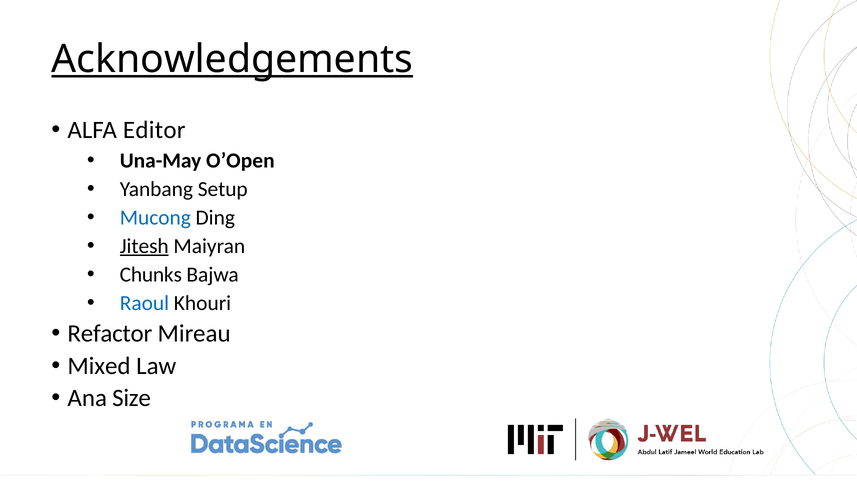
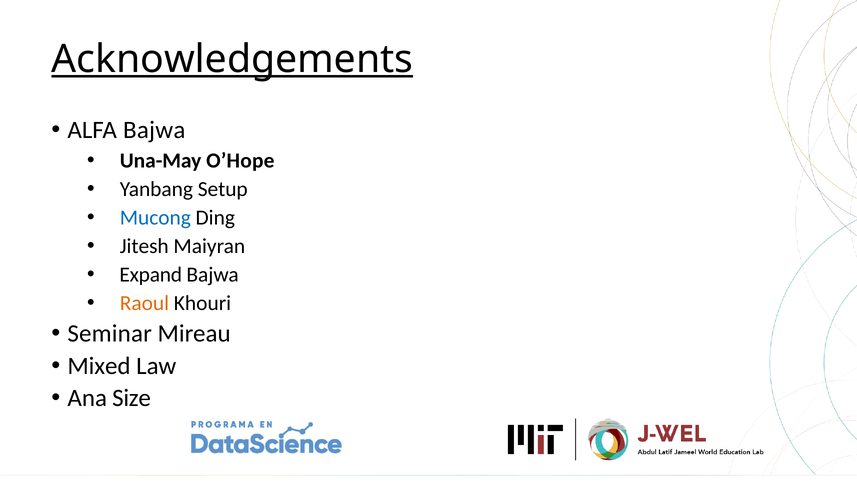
ALFA Editor: Editor -> Bajwa (154, 130)
O’Open: O’Open -> O’Hope (240, 161)
Jitesh underline: present -> none (144, 246)
Chunks: Chunks -> Expand (151, 275)
Raoul colour: blue -> orange (144, 303)
Refactor: Refactor -> Seminar (110, 334)
